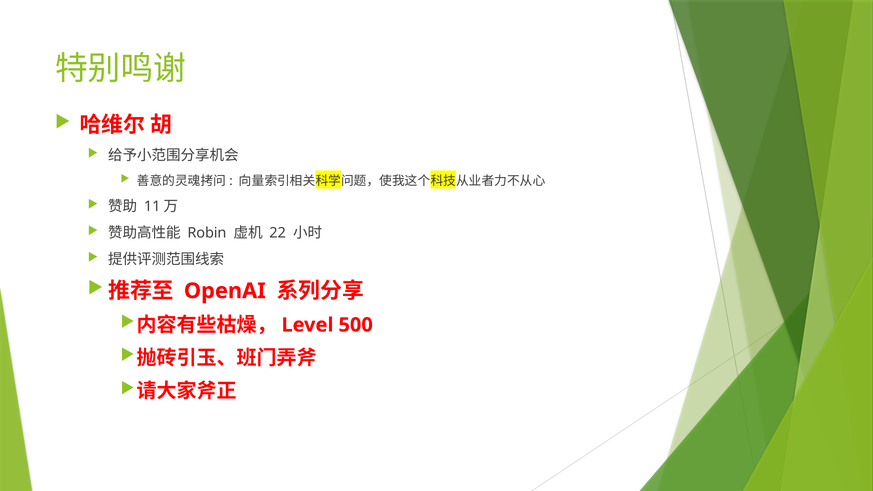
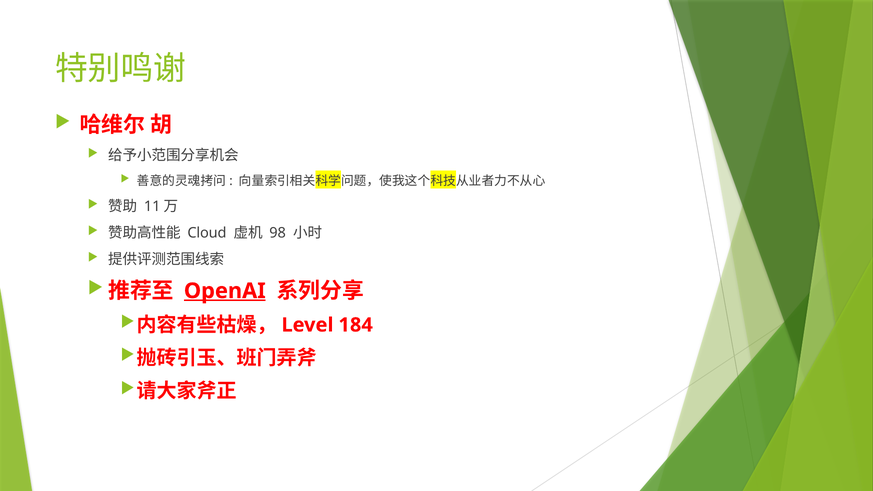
Robin: Robin -> Cloud (207, 233)
22: 22 -> 98 (278, 233)
OpenAI underline: none -> present (225, 291)
500: 500 -> 184 (356, 325)
